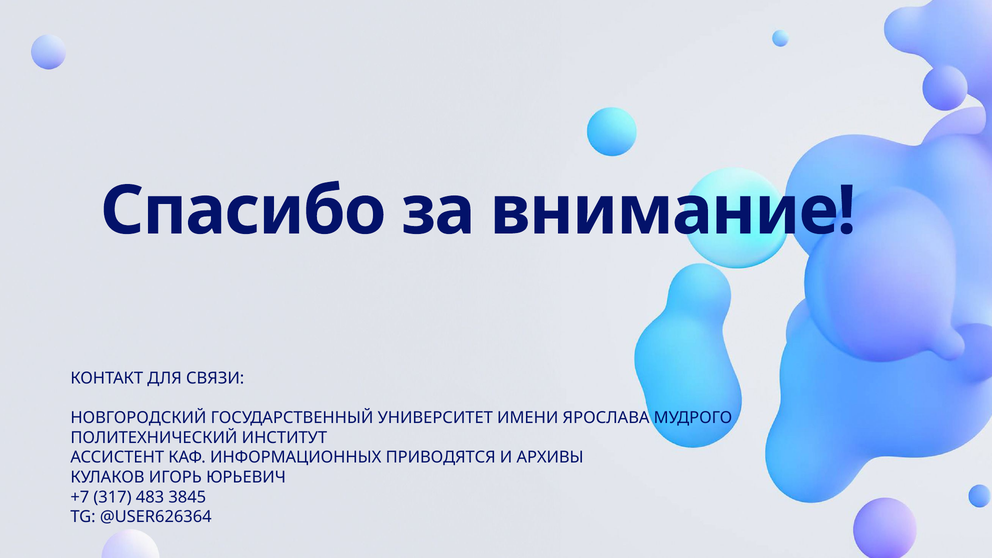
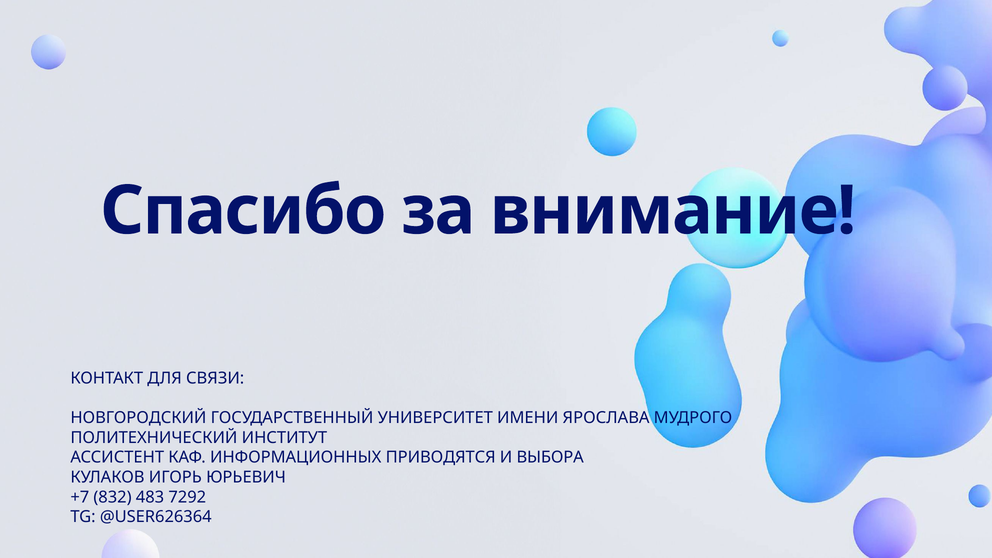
АРХИВЫ: АРХИВЫ -> ВЫБОРА (550, 457)
317: 317 -> 832 (112, 497)
3845: 3845 -> 7292 (187, 497)
